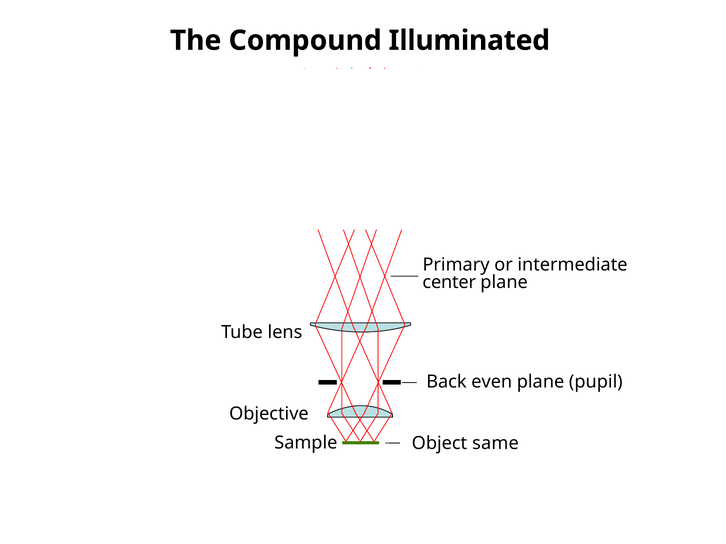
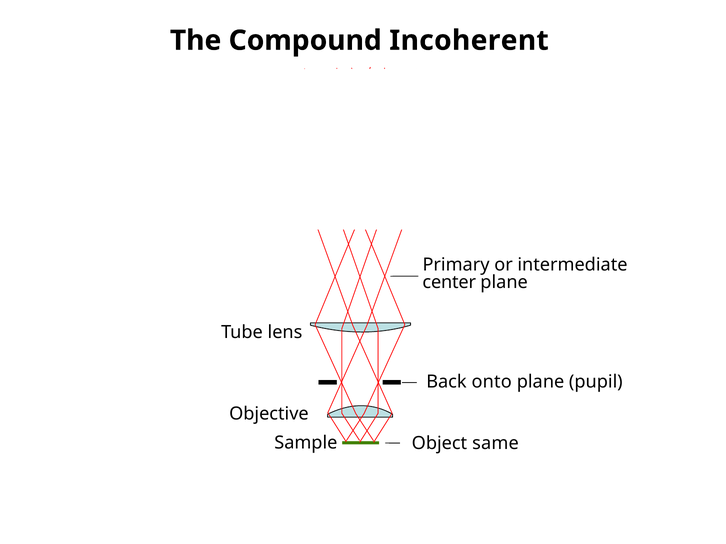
Illuminated: Illuminated -> Incoherent (469, 41)
even: even -> onto (492, 382)
